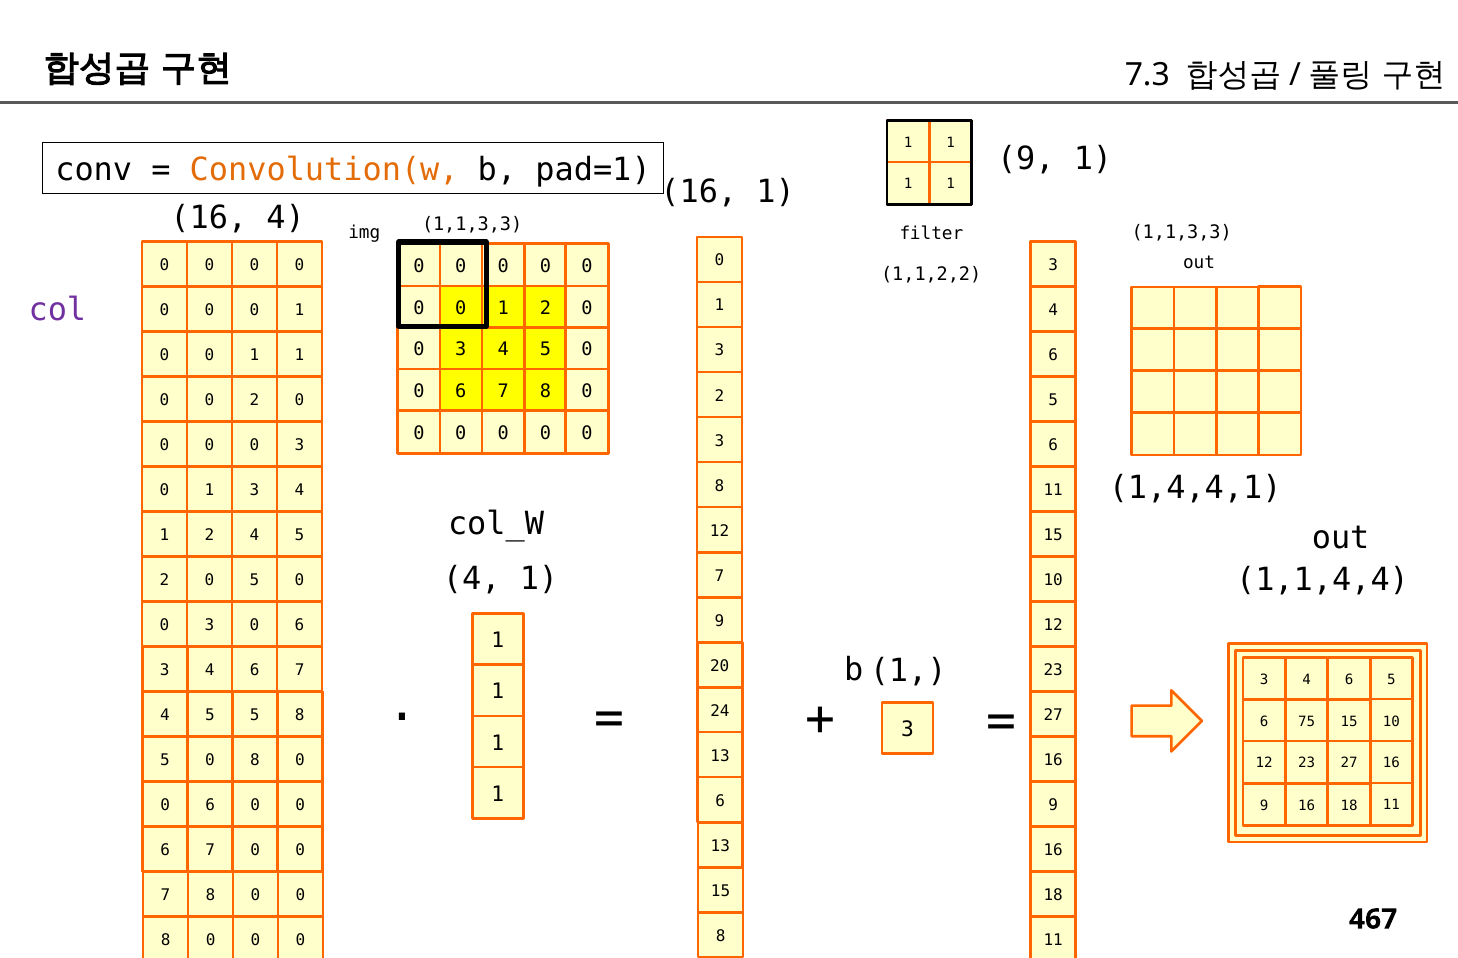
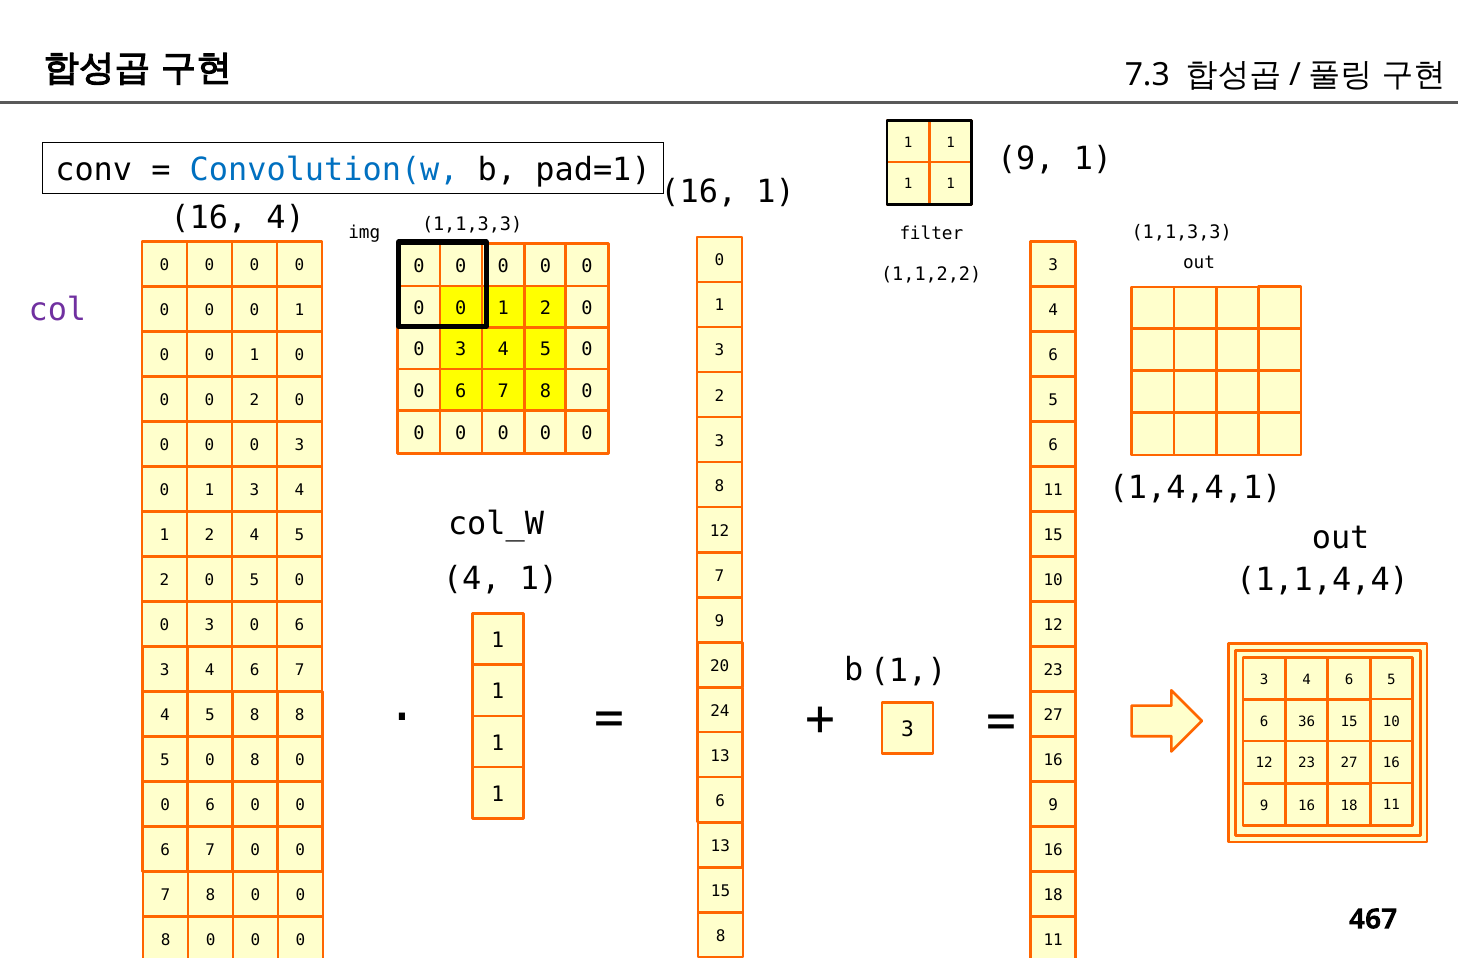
Convolution(w colour: orange -> blue (324, 170)
1: 1 -> 0 (299, 355)
5 5: 5 -> 8 (255, 715)
75: 75 -> 36 (1307, 721)
